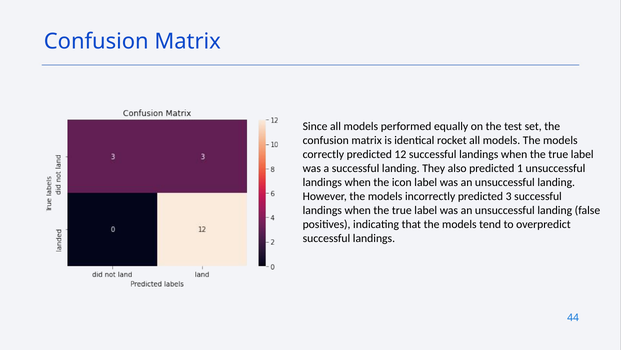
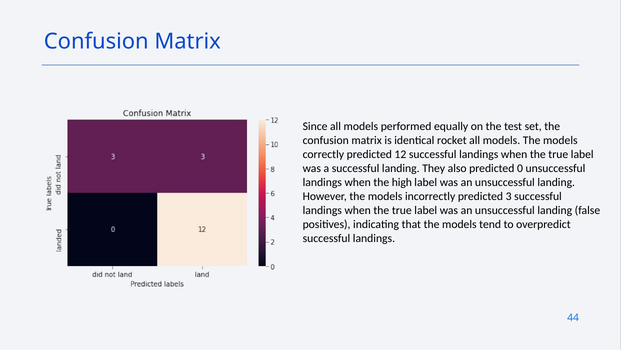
1: 1 -> 0 (520, 168)
icon: icon -> high (402, 182)
